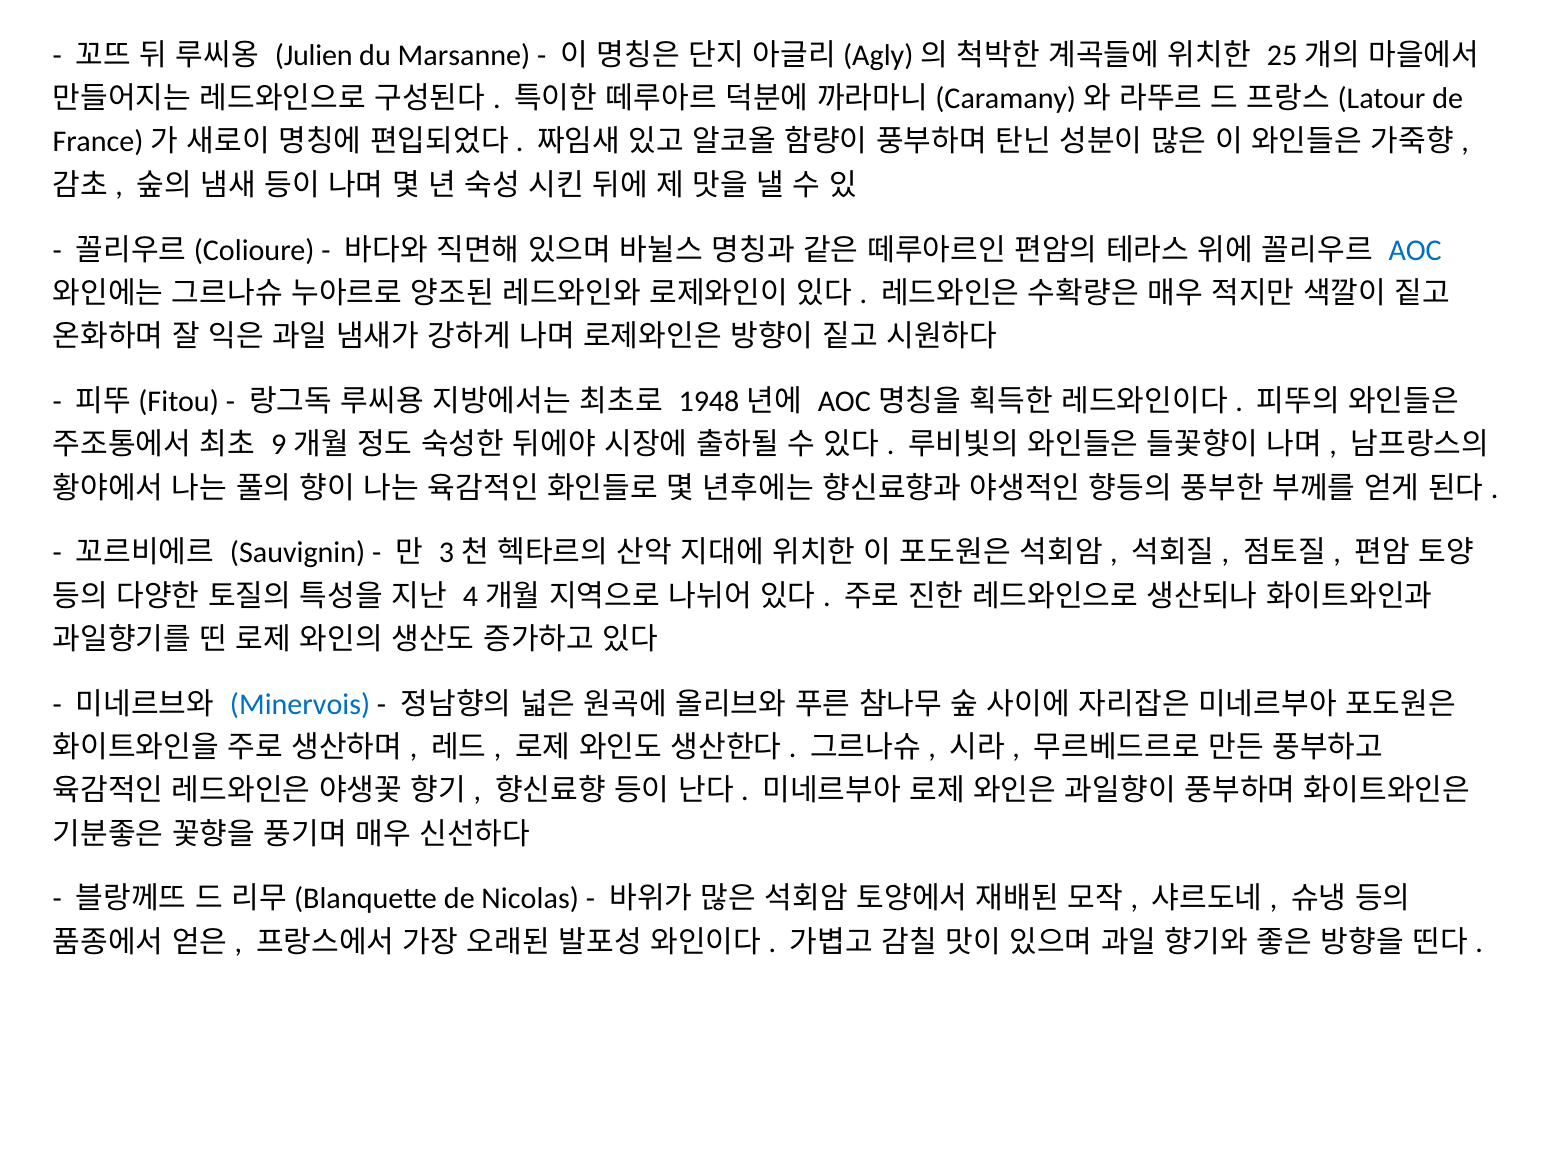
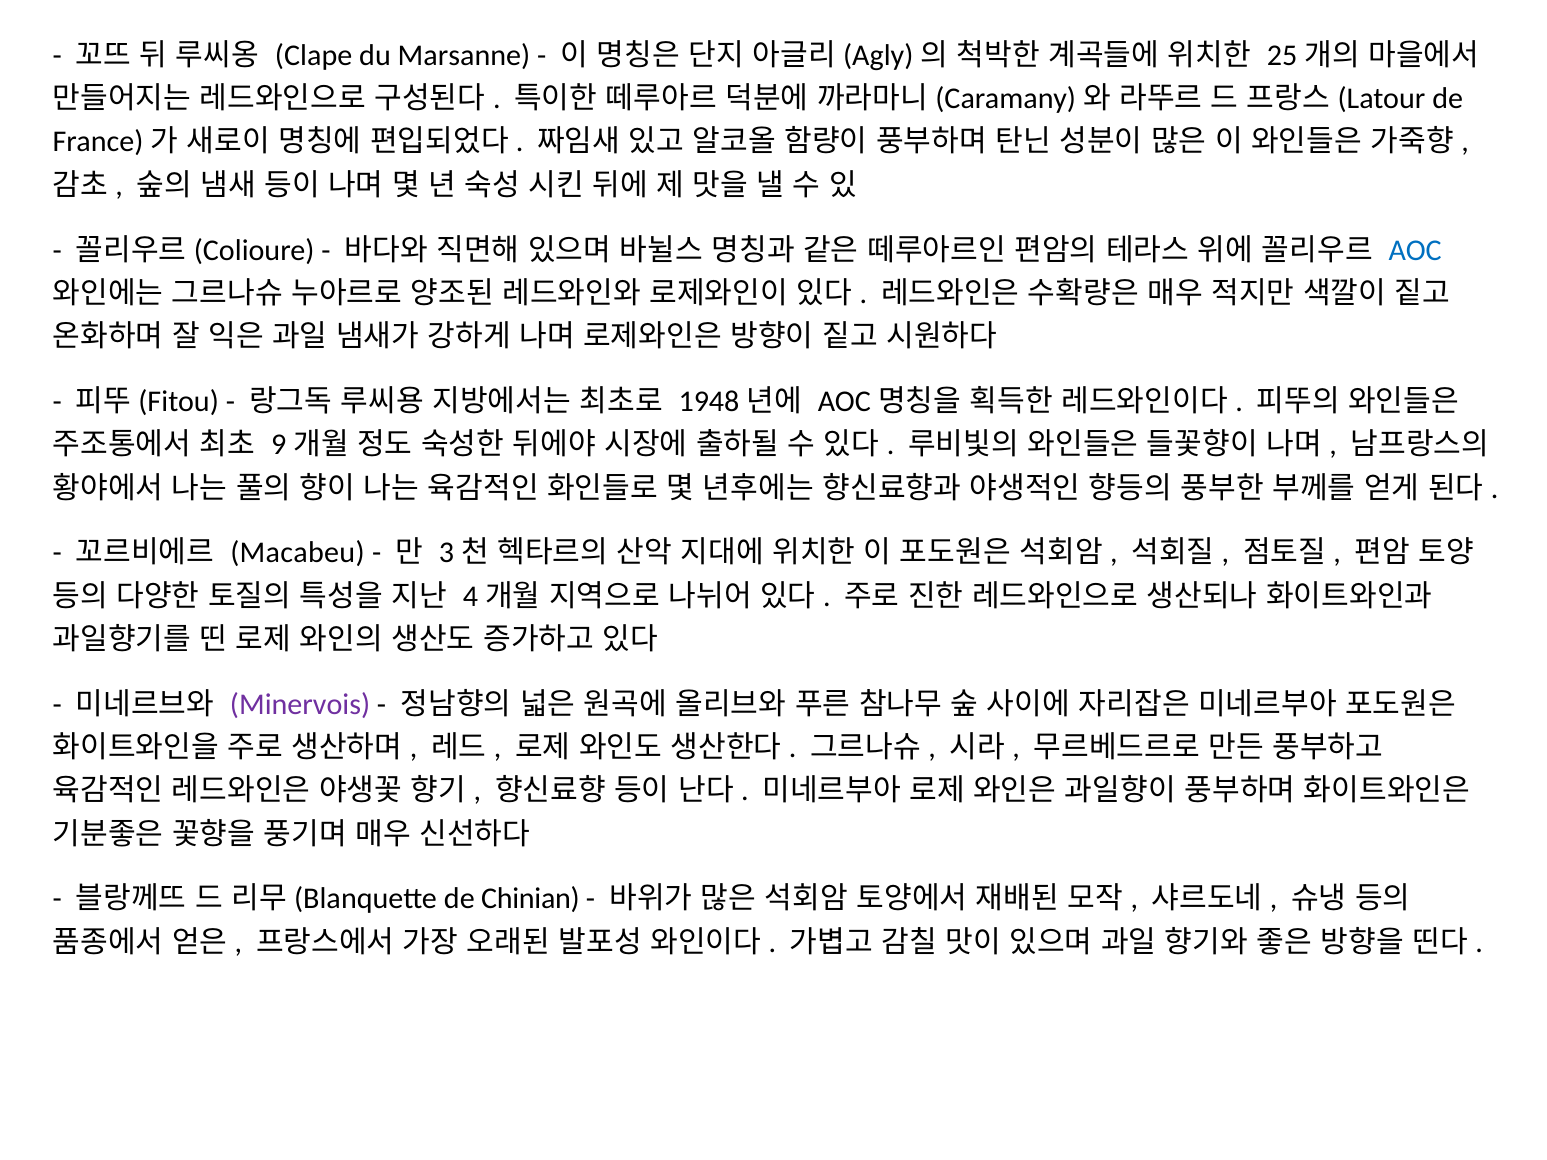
Julien: Julien -> Clape (314, 55)
Sauvignin: Sauvignin -> Macabeu (297, 553)
Minervois colour: blue -> purple (300, 704)
Nicolas: Nicolas -> Chinian (530, 899)
